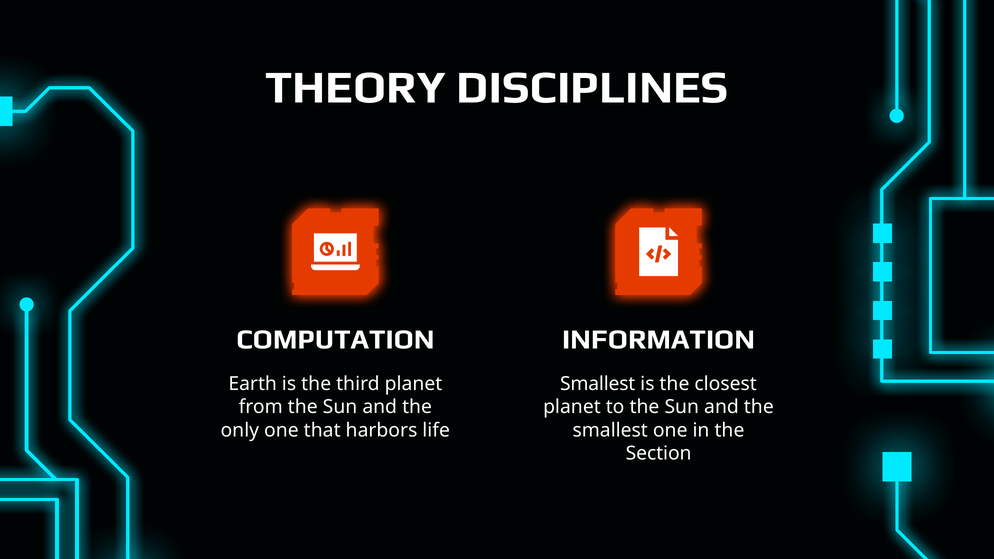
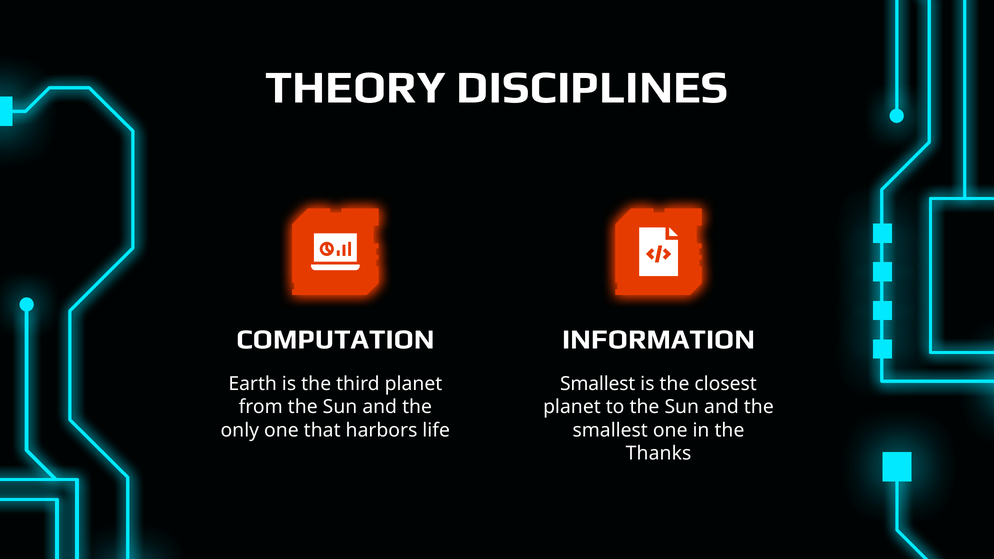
Section: Section -> Thanks (659, 453)
